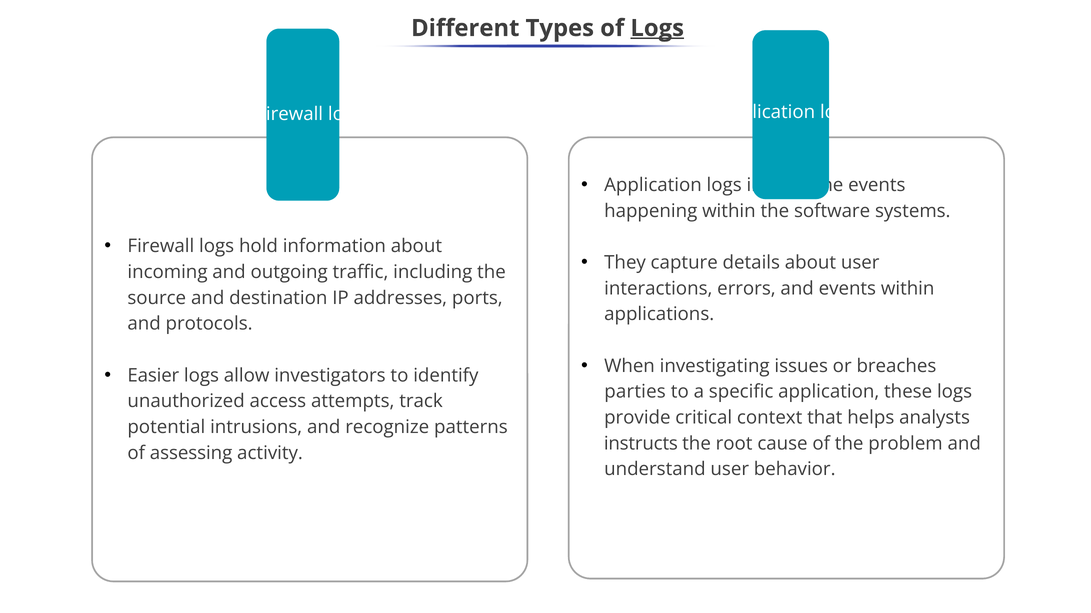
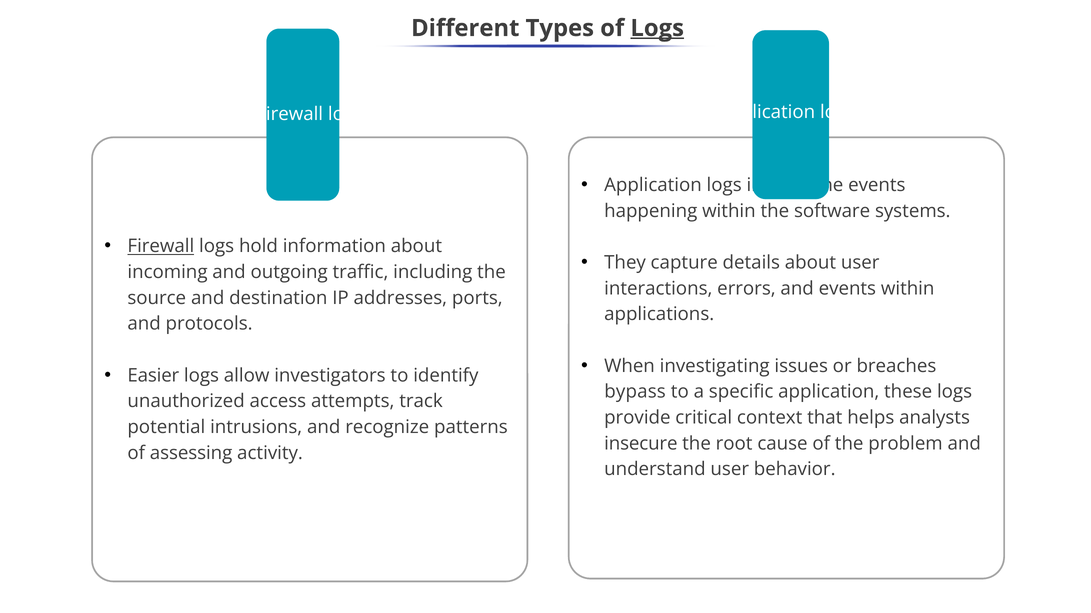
Firewall underline: none -> present (161, 247)
parties: parties -> bypass (635, 392)
instructs: instructs -> insecure (641, 444)
